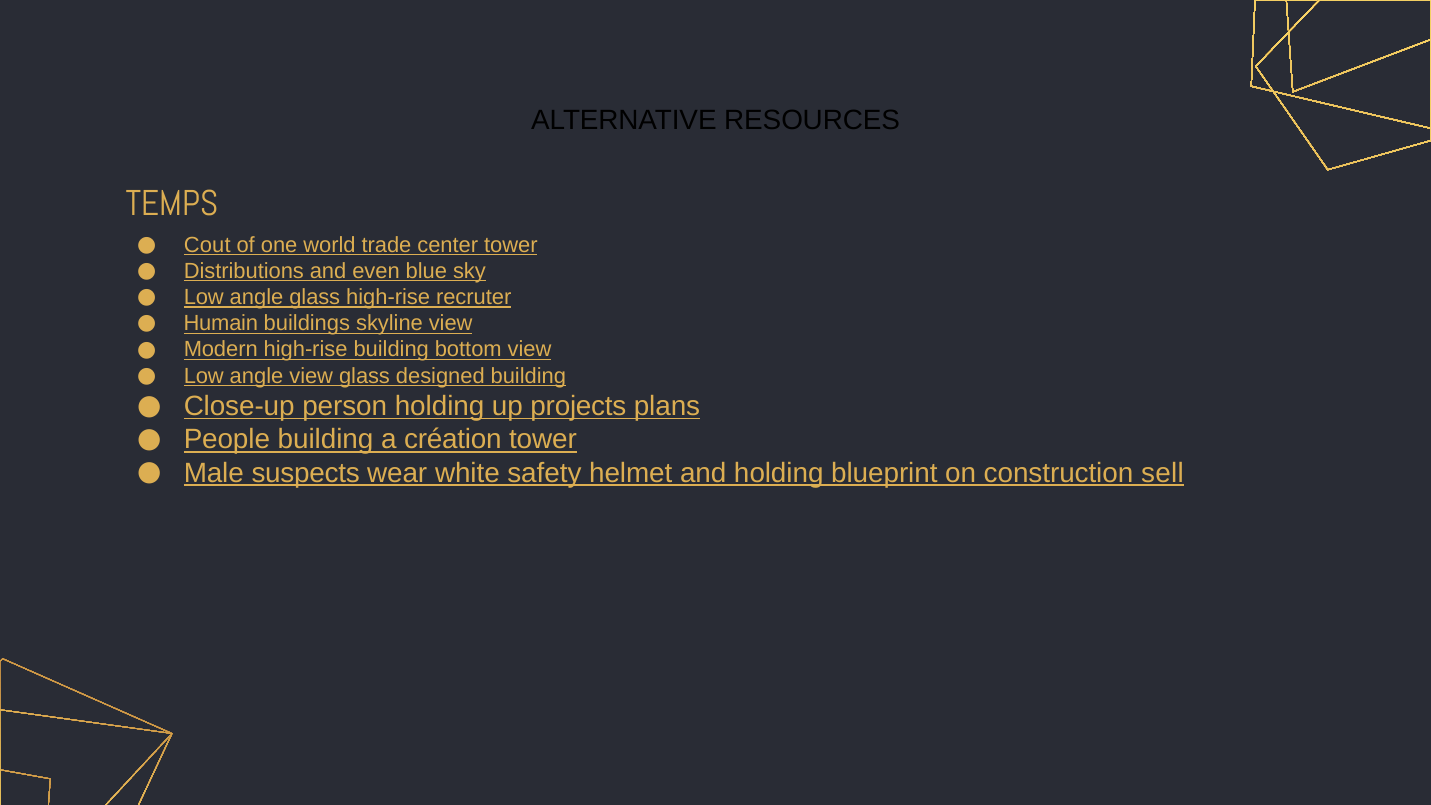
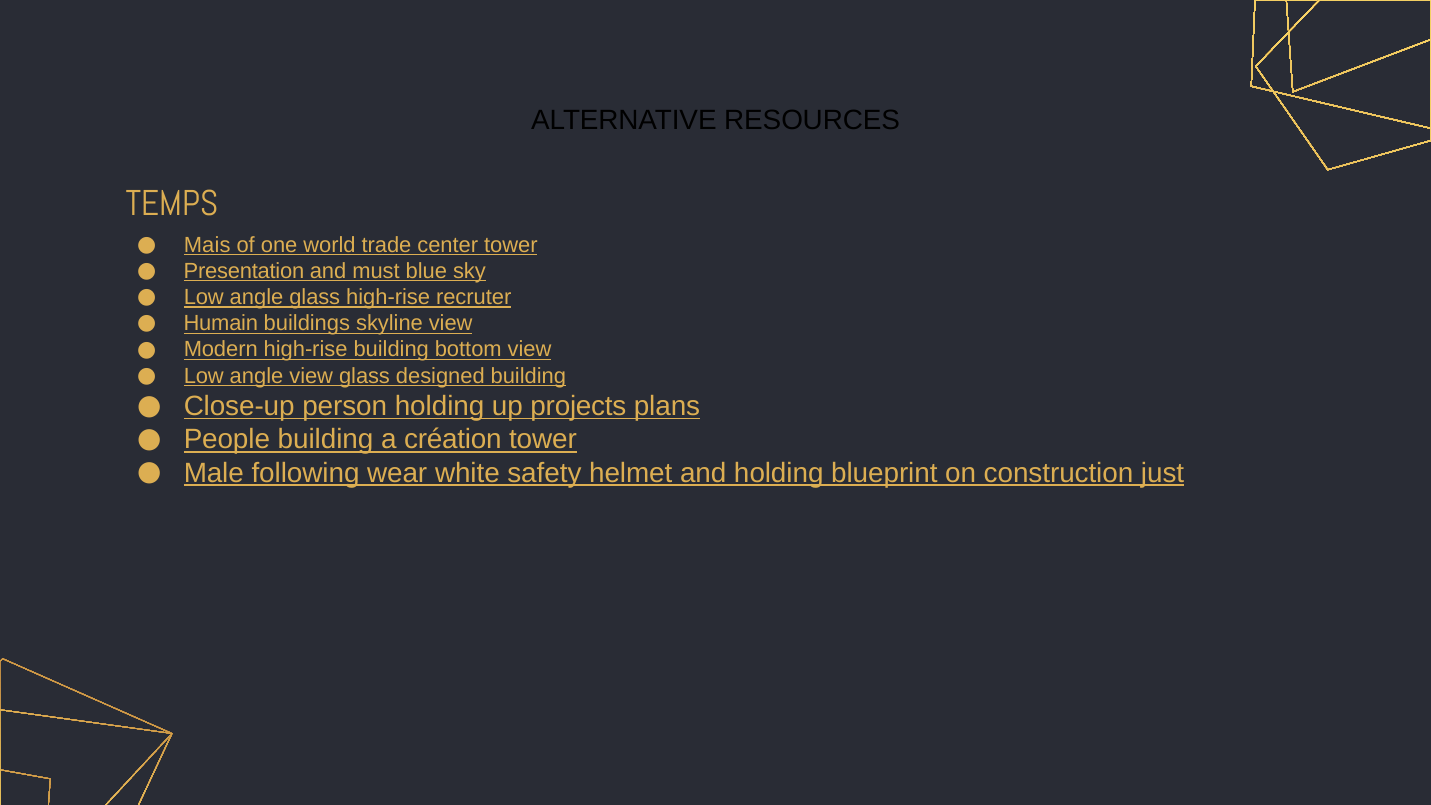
Cout: Cout -> Mais (207, 245)
Distributions: Distributions -> Presentation (244, 271)
even: even -> must (376, 271)
suspects: suspects -> following (306, 473)
sell: sell -> just (1163, 473)
